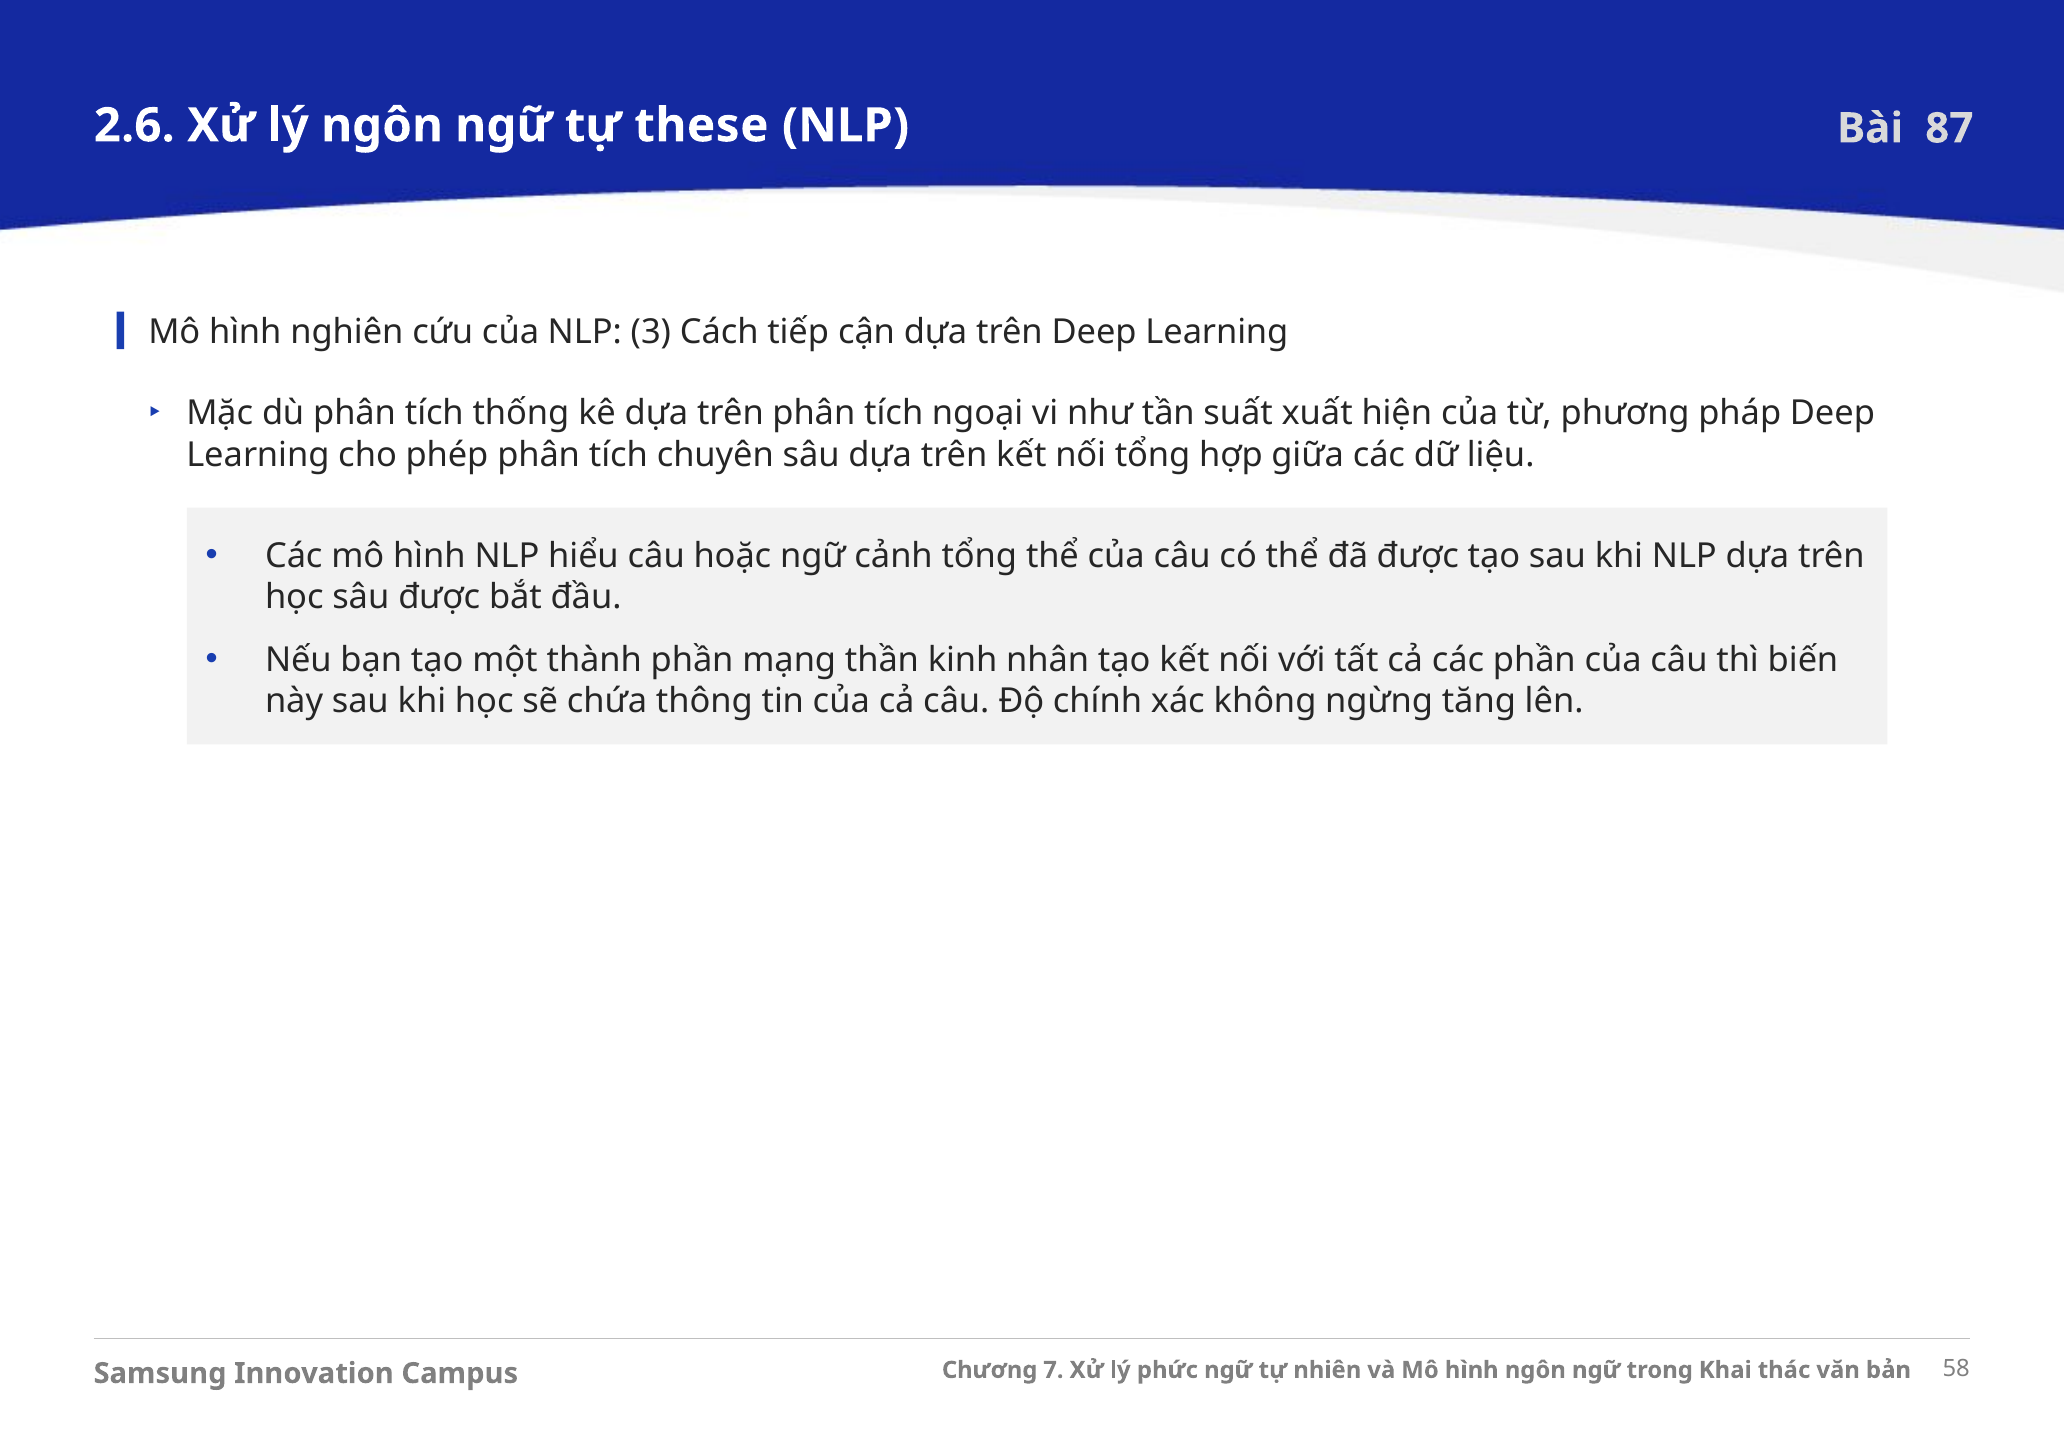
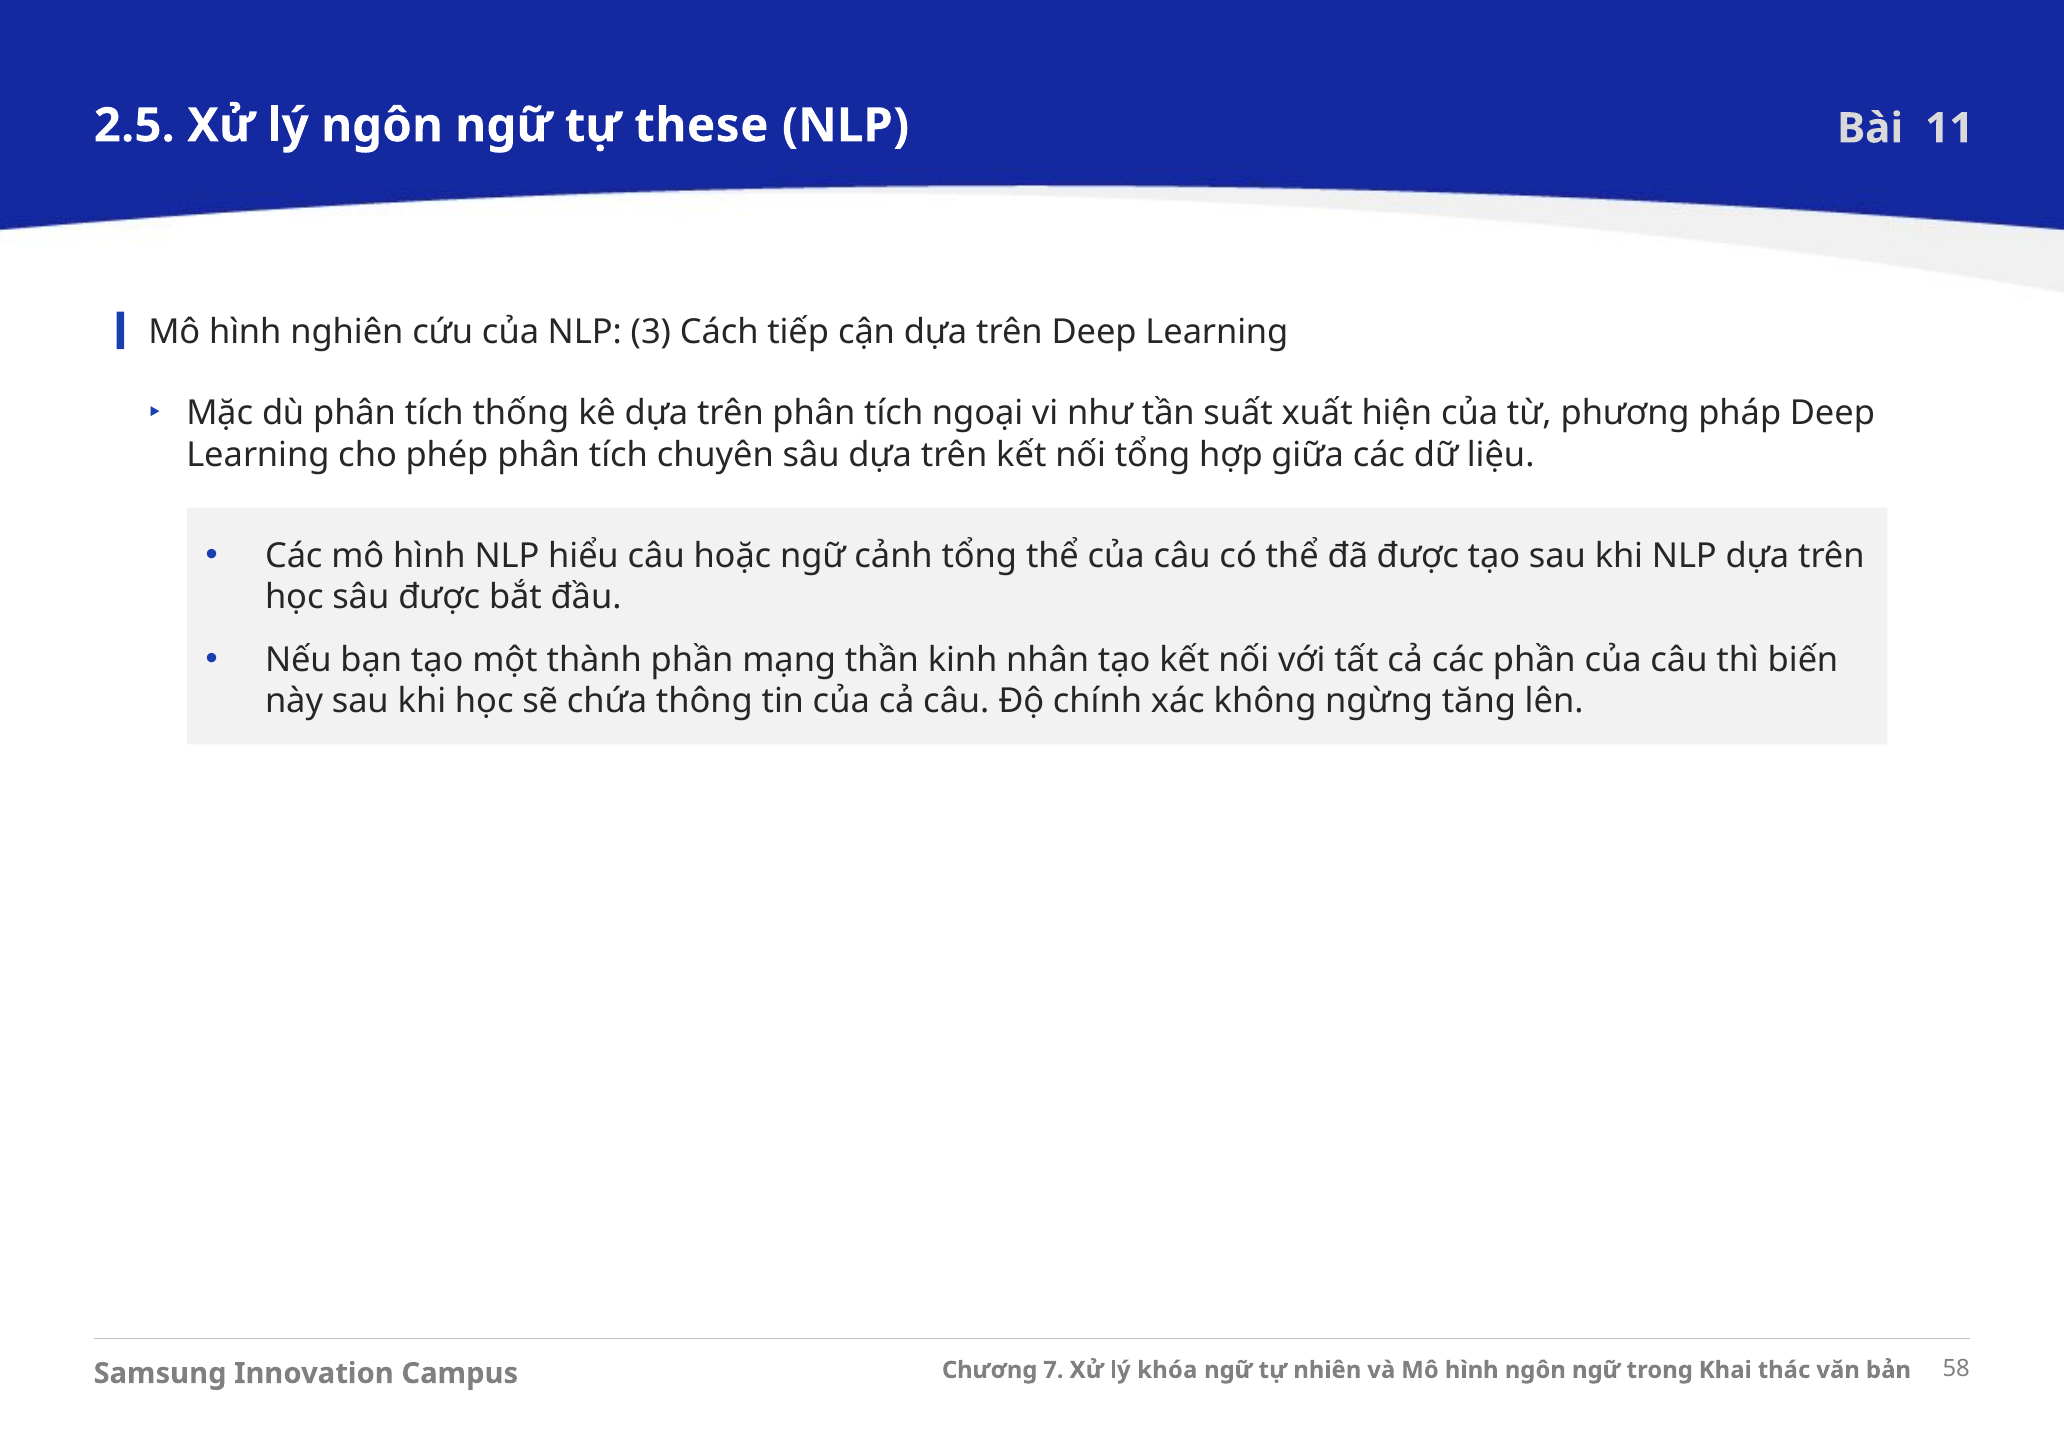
2.6: 2.6 -> 2.5 (134, 126)
87: 87 -> 11 (1949, 129)
phức: phức -> khóa (1167, 1370)
